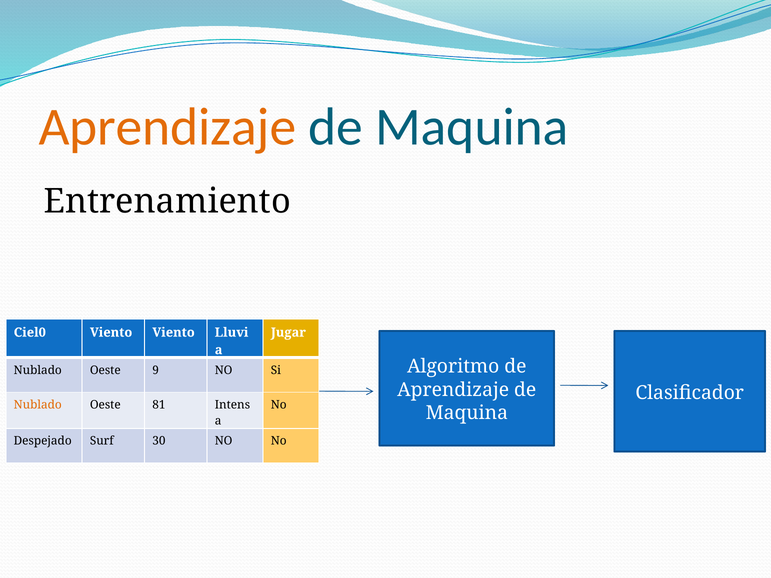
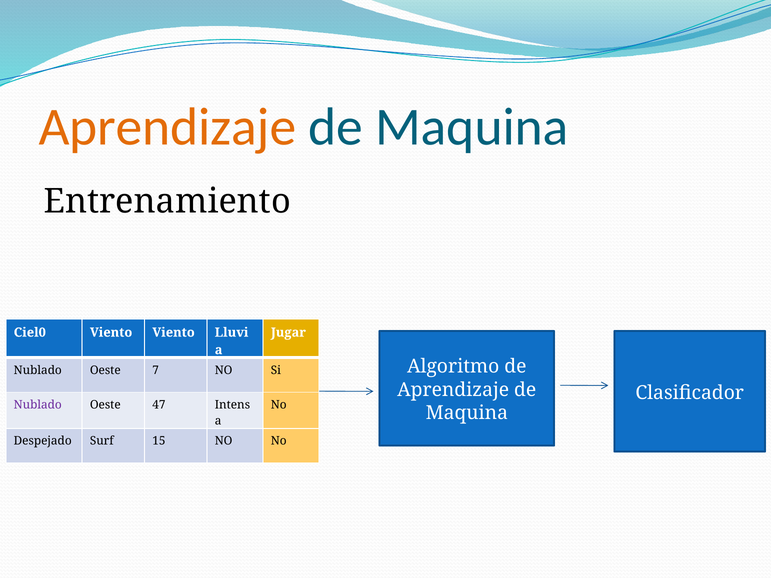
9: 9 -> 7 (156, 370)
Nublado colour: orange -> purple (38, 405)
81: 81 -> 47 (159, 405)
30: 30 -> 15 (159, 441)
